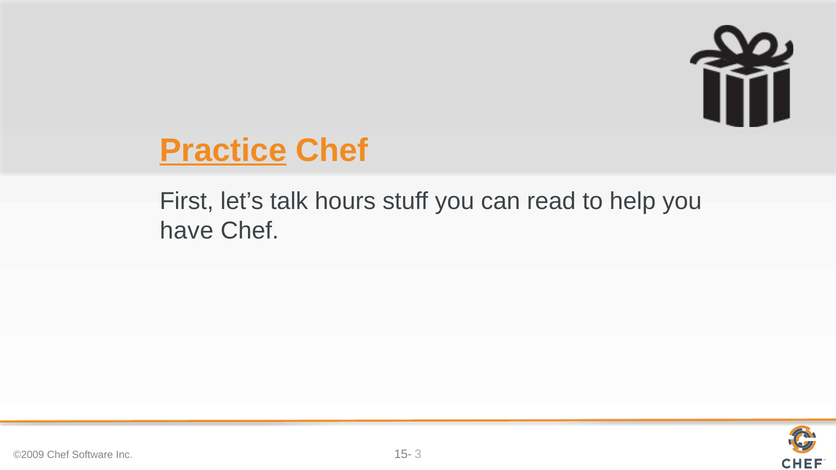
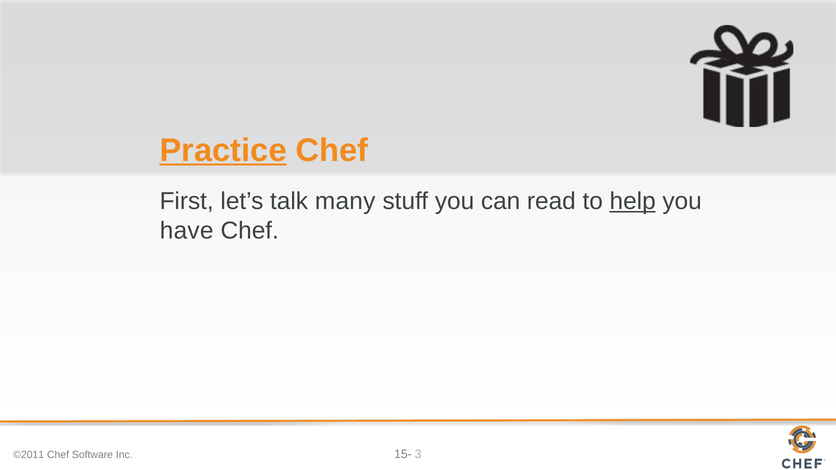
hours: hours -> many (345, 201)
help underline: none -> present (633, 201)
©2009: ©2009 -> ©2011 (29, 455)
